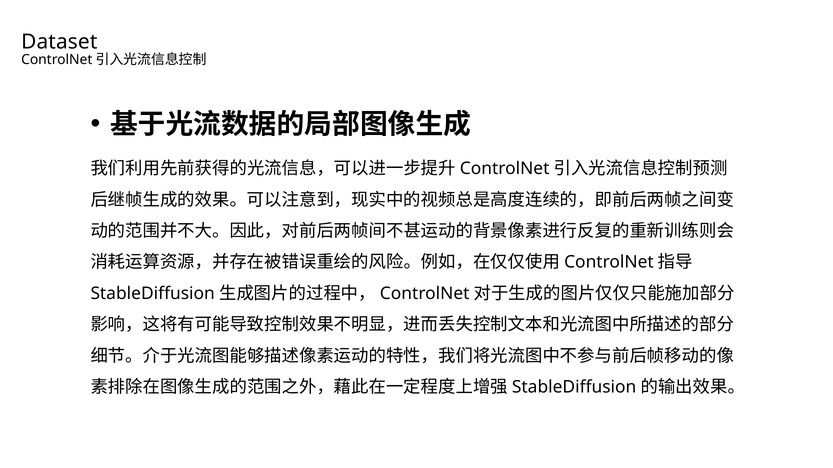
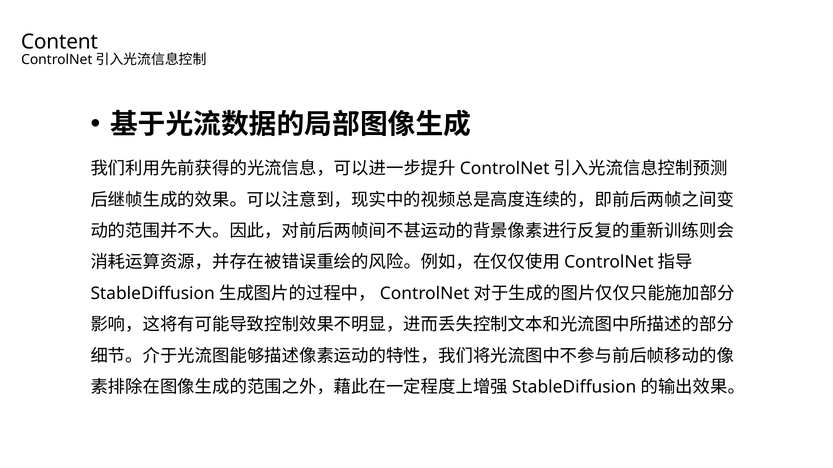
Dataset: Dataset -> Content (59, 42)
